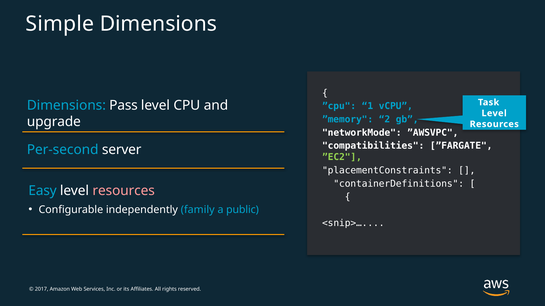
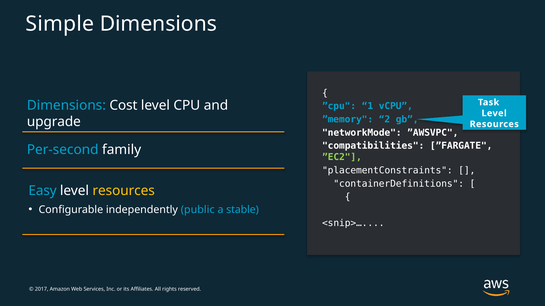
Pass: Pass -> Cost (123, 105)
server: server -> family (122, 150)
resources colour: pink -> yellow (124, 191)
family: family -> public (198, 210)
public: public -> stable (242, 210)
